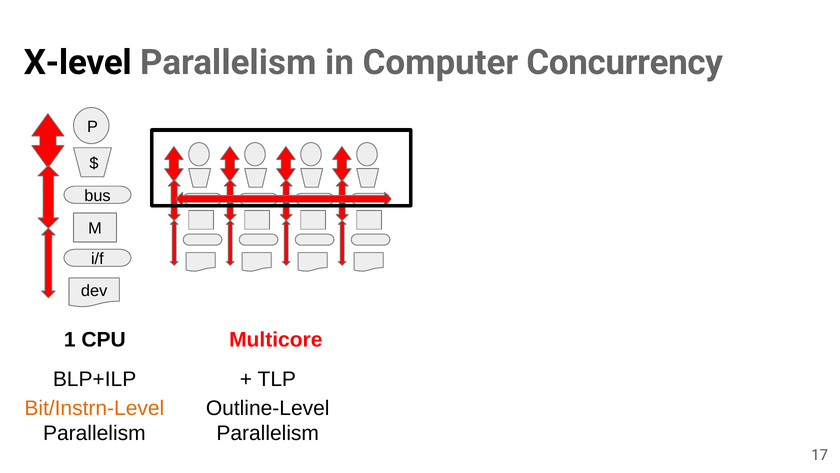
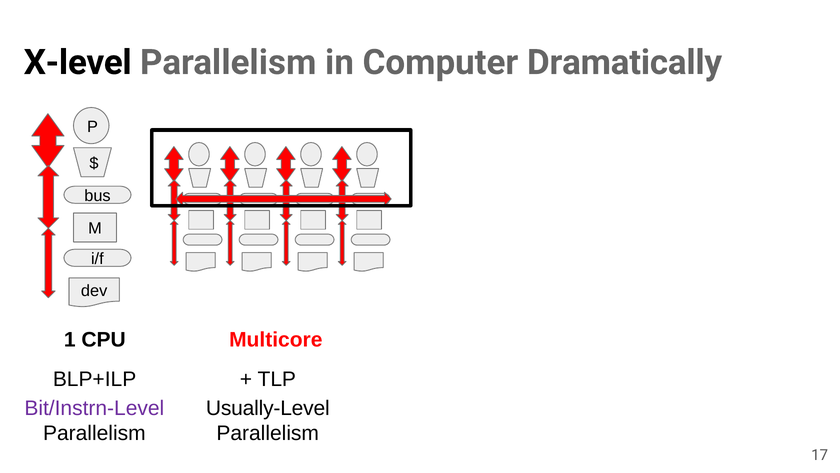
Concurrency: Concurrency -> Dramatically (625, 62)
Outline-Level: Outline-Level -> Usually-Level (268, 408)
Bit/Instrn-Level colour: orange -> purple (94, 408)
